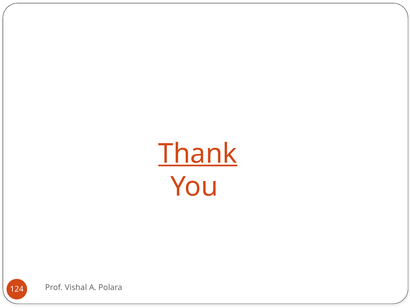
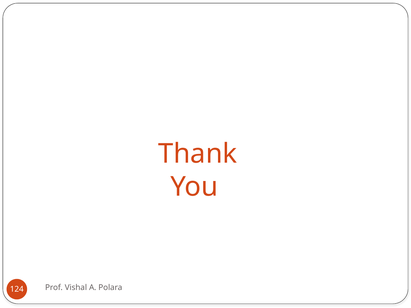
Thank underline: present -> none (198, 154)
